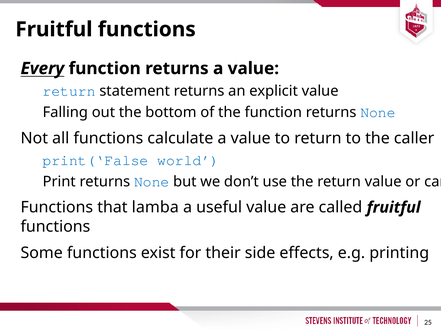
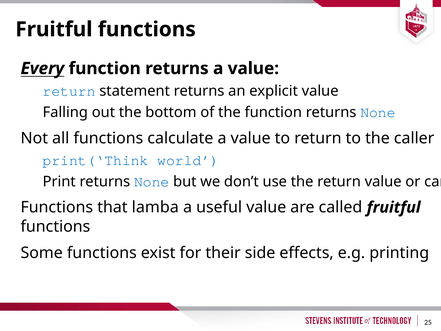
print(‘False: print(‘False -> print(‘Think (96, 160)
